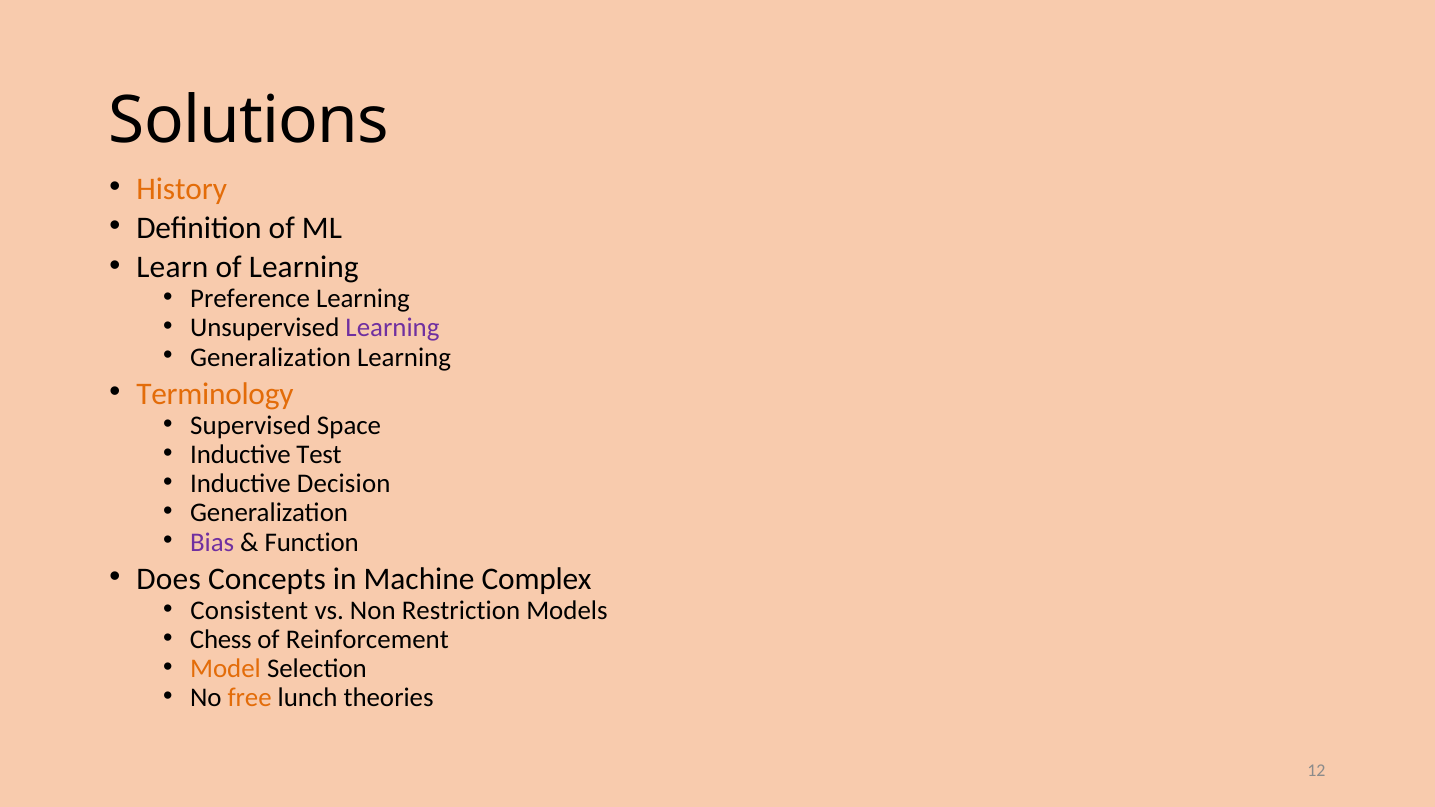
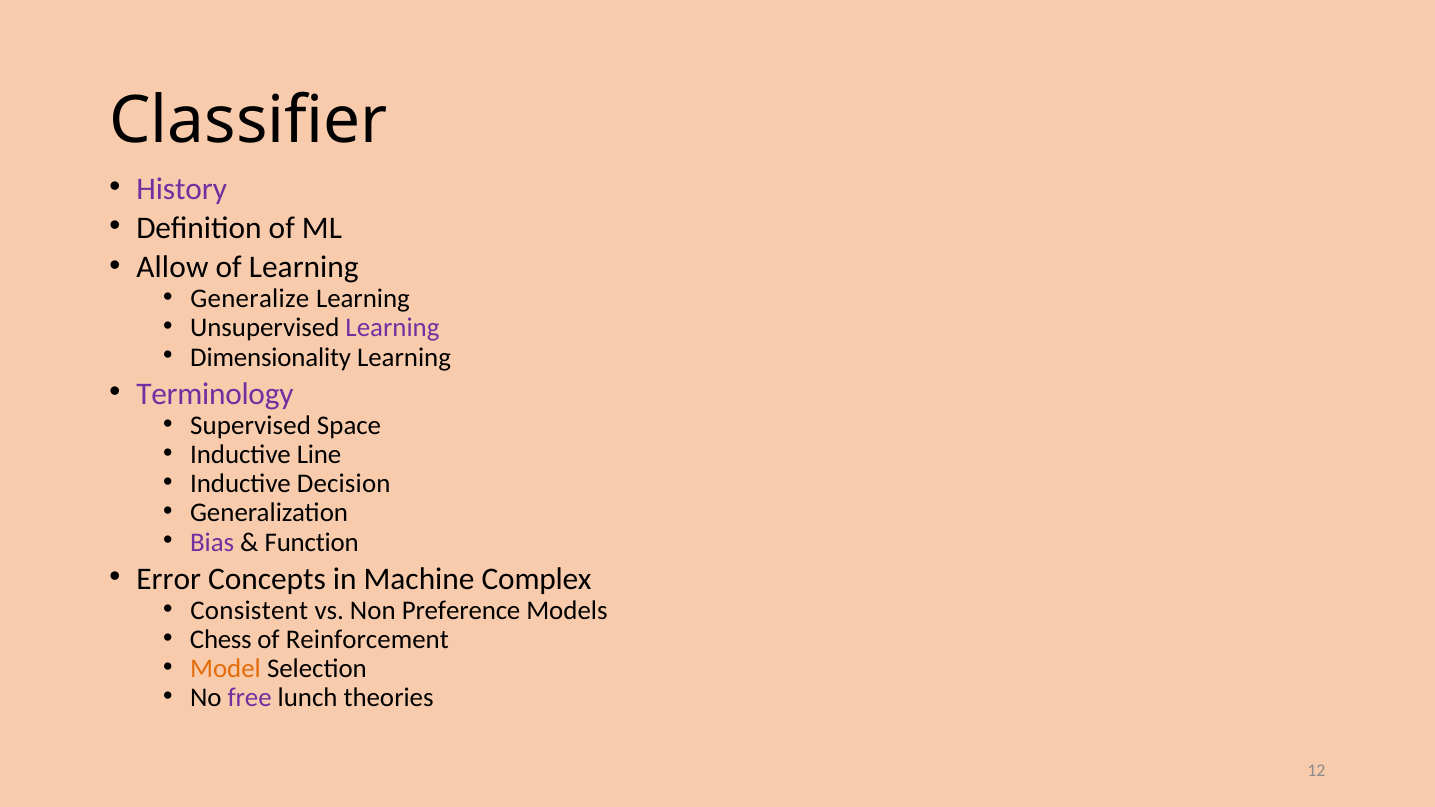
Solutions: Solutions -> Classifier (249, 121)
History colour: orange -> purple (182, 189)
Learn: Learn -> Allow (172, 267)
Preference: Preference -> Generalize (250, 299)
Generalization: Generalization -> Dimensionality (271, 357)
Terminology colour: orange -> purple (215, 394)
Test: Test -> Line (319, 455)
Does: Does -> Error (169, 579)
Restriction: Restriction -> Preference (461, 611)
free colour: orange -> purple (250, 698)
